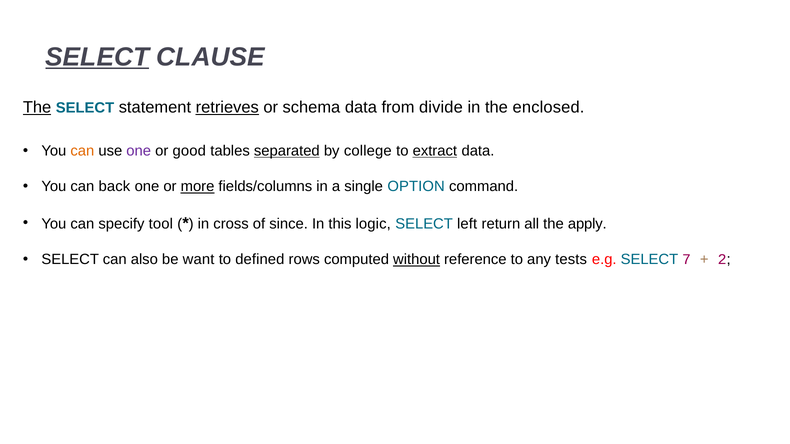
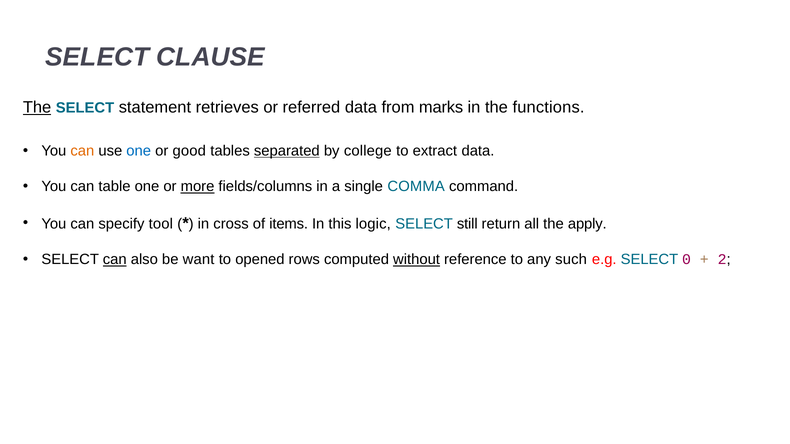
SELECT underline: present -> none (97, 57)
retrieves underline: present -> none (227, 107)
schema: schema -> referred (311, 107)
divide: divide -> marks (441, 107)
enclosed: enclosed -> functions (549, 107)
one colour: purple -> blue (139, 151)
extract underline: present -> none (435, 151)
back: back -> table (114, 187)
OPTION: OPTION -> COMMA (416, 187)
since: since -> items (289, 224)
left: left -> still (467, 224)
can underline: none -> present (115, 260)
defined: defined -> opened (260, 260)
tests: tests -> such (571, 260)
7: 7 -> 0 (687, 260)
